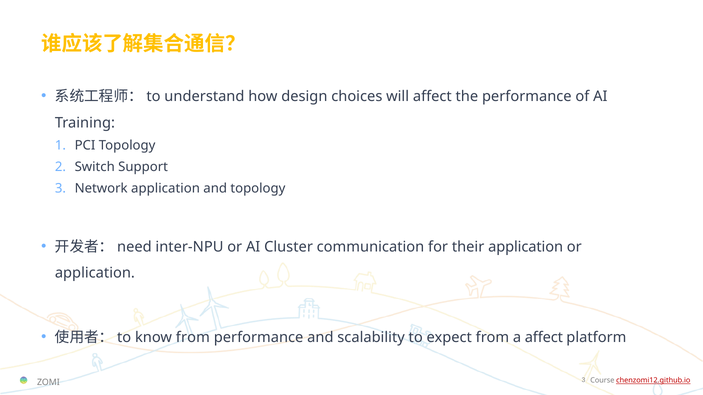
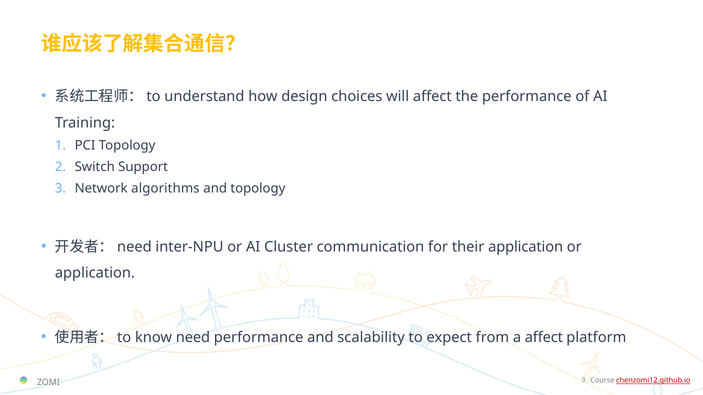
Network application: application -> algorithms (165, 189)
know from: from -> need (193, 338)
